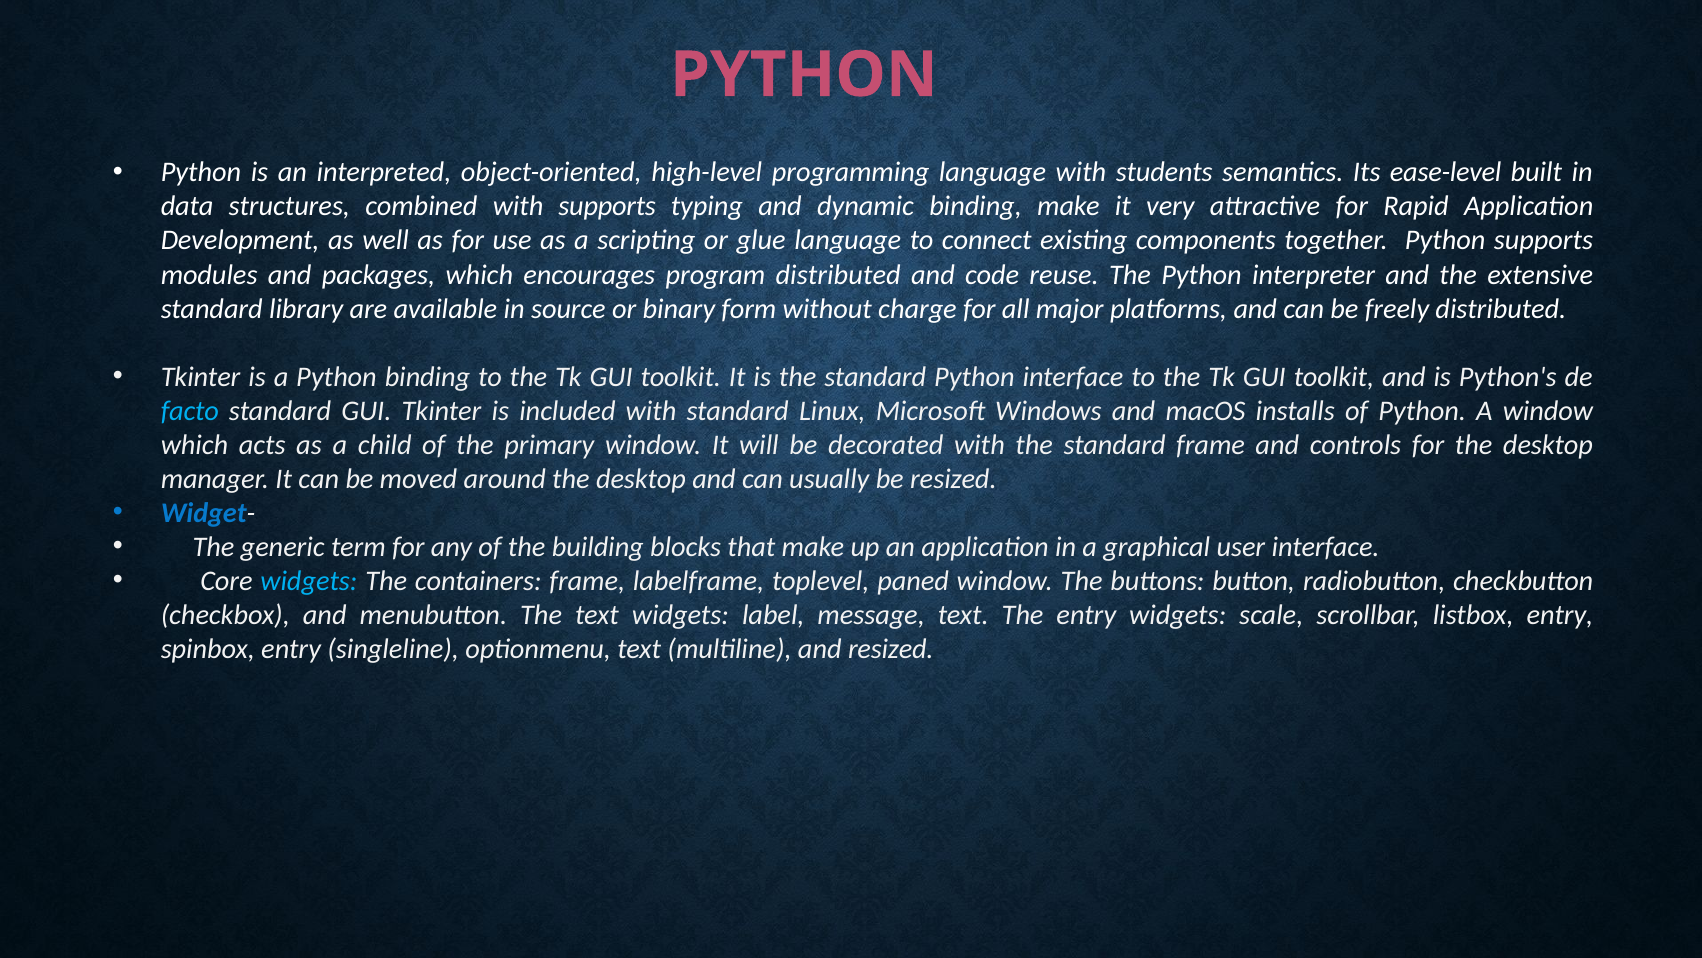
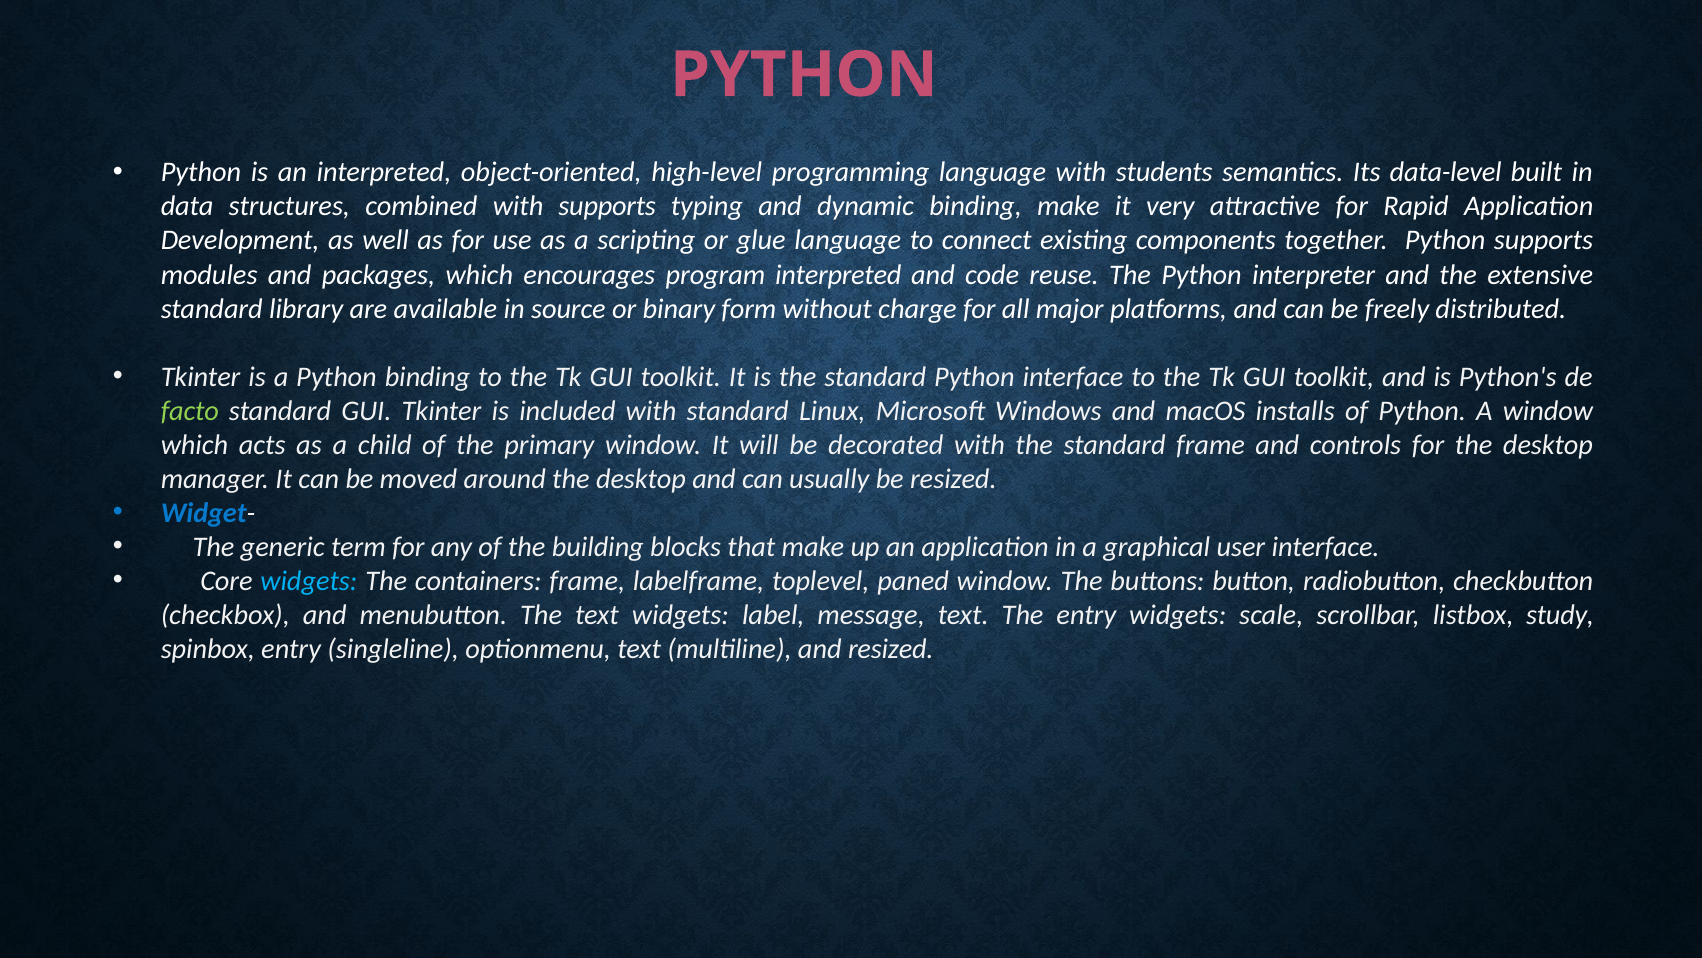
ease-level: ease-level -> data-level (1446, 172)
program distributed: distributed -> interpreted (838, 274)
facto colour: light blue -> light green (190, 411)
listbox entry: entry -> study (1560, 615)
